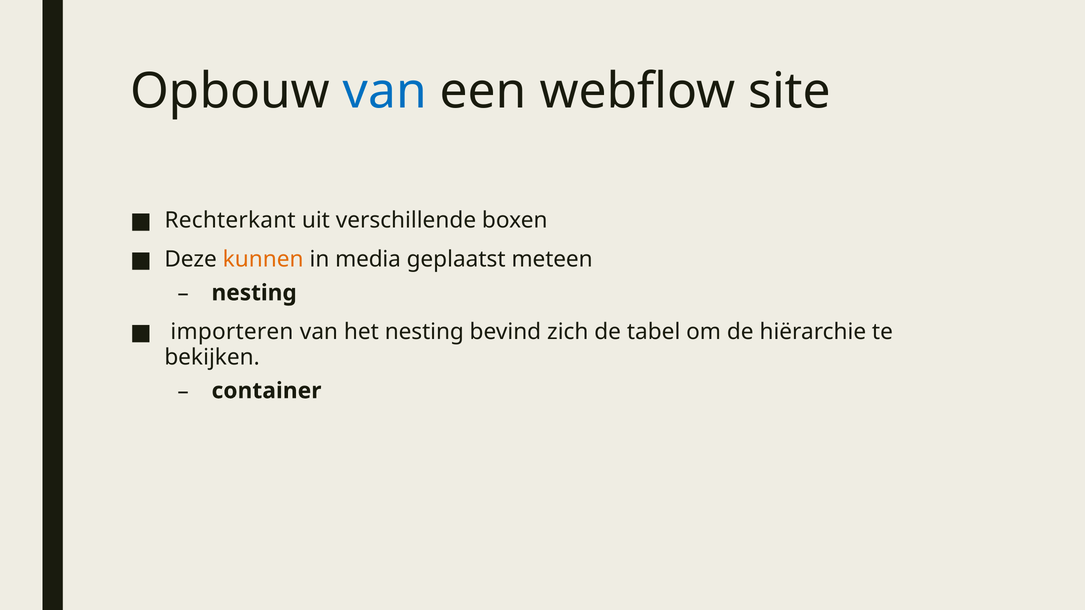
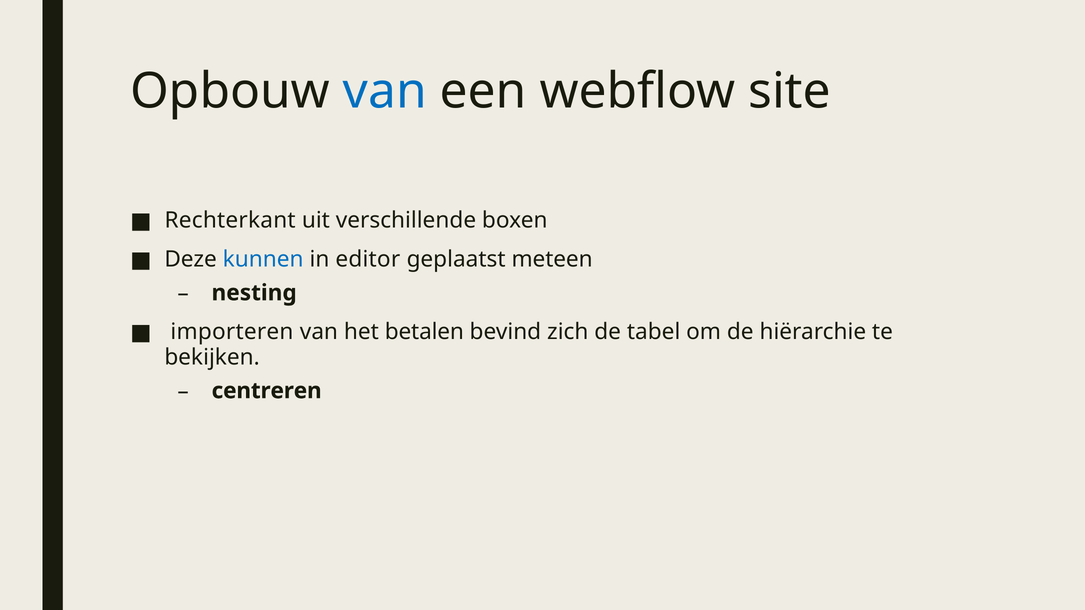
kunnen colour: orange -> blue (263, 260)
media: media -> editor (368, 260)
het nesting: nesting -> betalen (424, 332)
container: container -> centreren (267, 391)
